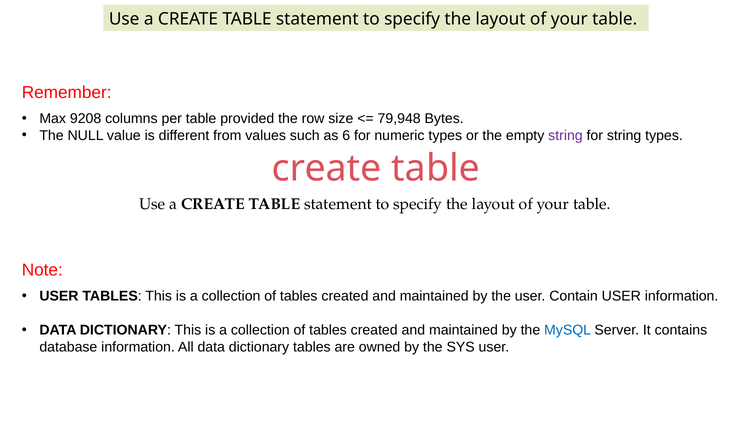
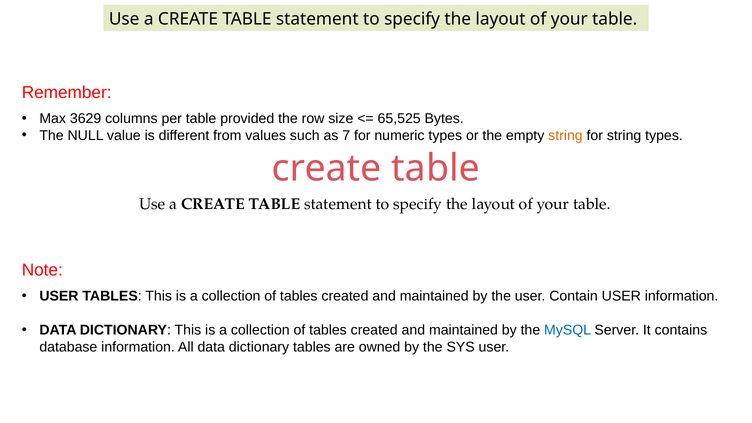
9208: 9208 -> 3629 (86, 119)
79,948: 79,948 -> 65,525 (399, 119)
6: 6 -> 7 (346, 136)
string colour: purple -> orange (565, 136)
